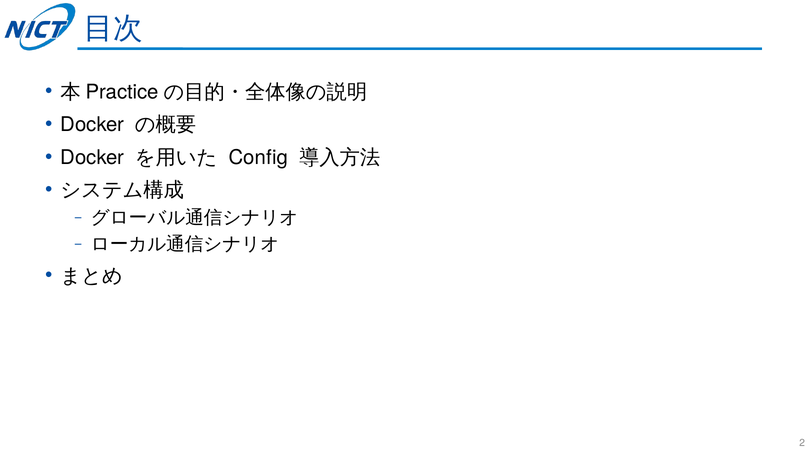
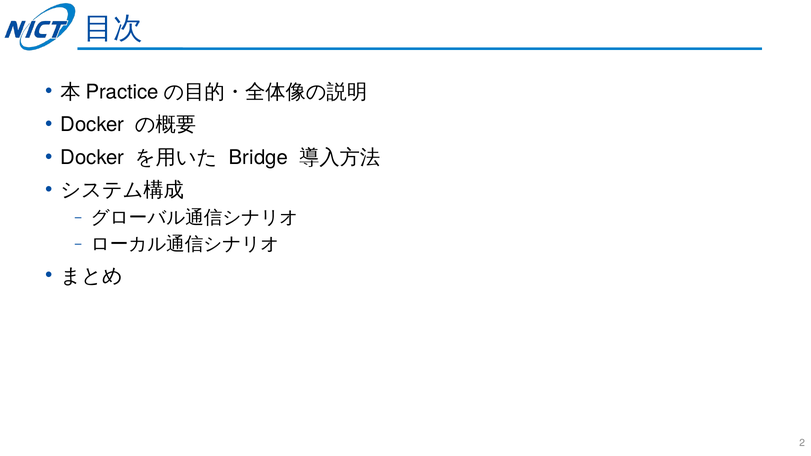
Config: Config -> Bridge (258, 158)
